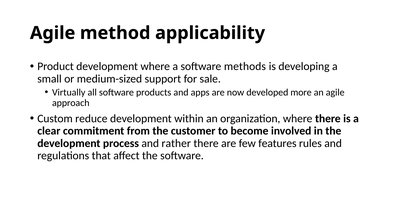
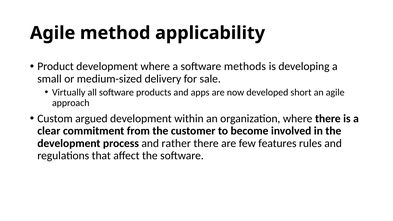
support: support -> delivery (163, 79)
more: more -> short (301, 92)
reduce: reduce -> argued (91, 119)
